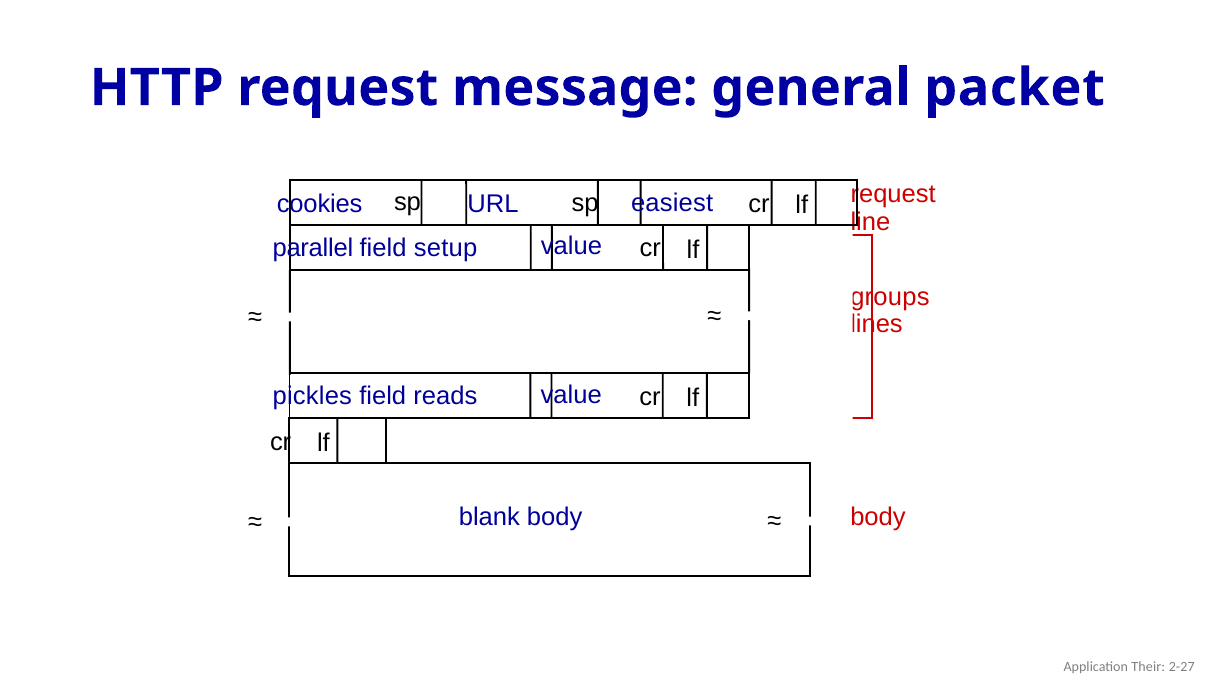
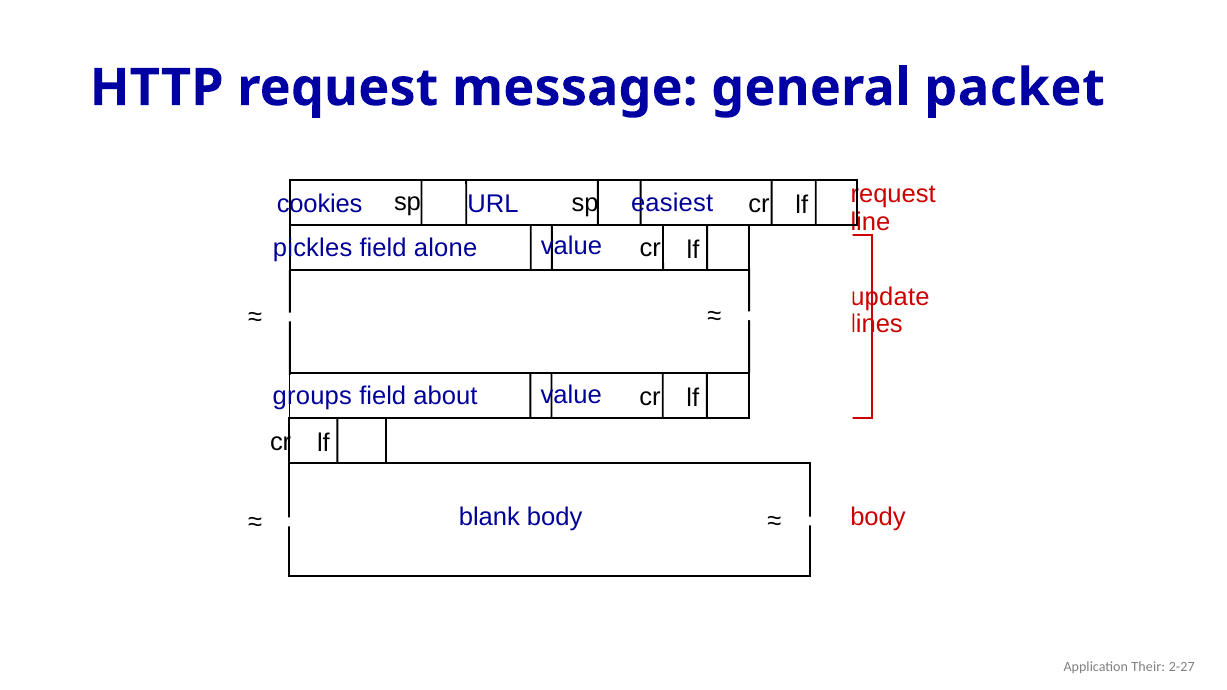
parallel: parallel -> pickles (313, 248)
setup: setup -> alone (446, 248)
groups: groups -> update (890, 297)
pickles: pickles -> groups (312, 396)
reads: reads -> about (445, 396)
